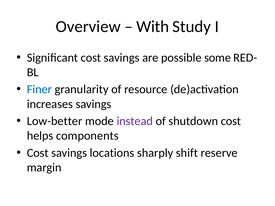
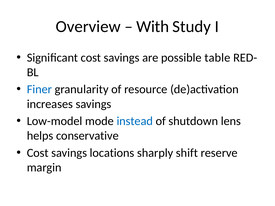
some: some -> table (217, 58)
Low-better: Low-better -> Low-model (55, 121)
instead colour: purple -> blue (135, 121)
shutdown cost: cost -> lens (231, 121)
components: components -> conservative (87, 136)
